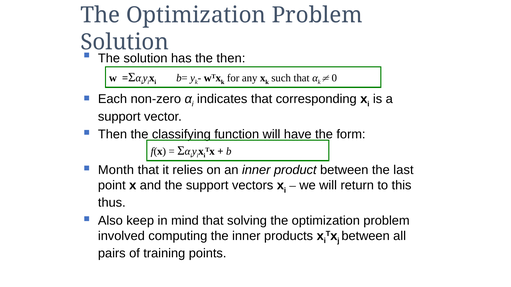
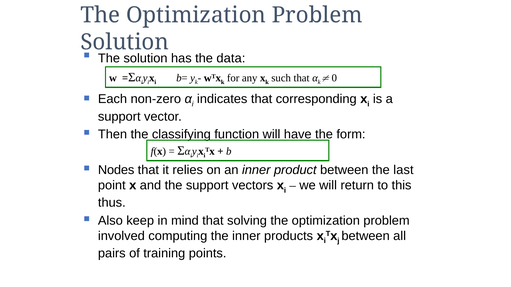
the then: then -> data (231, 58)
Month: Month -> Nodes (116, 170)
